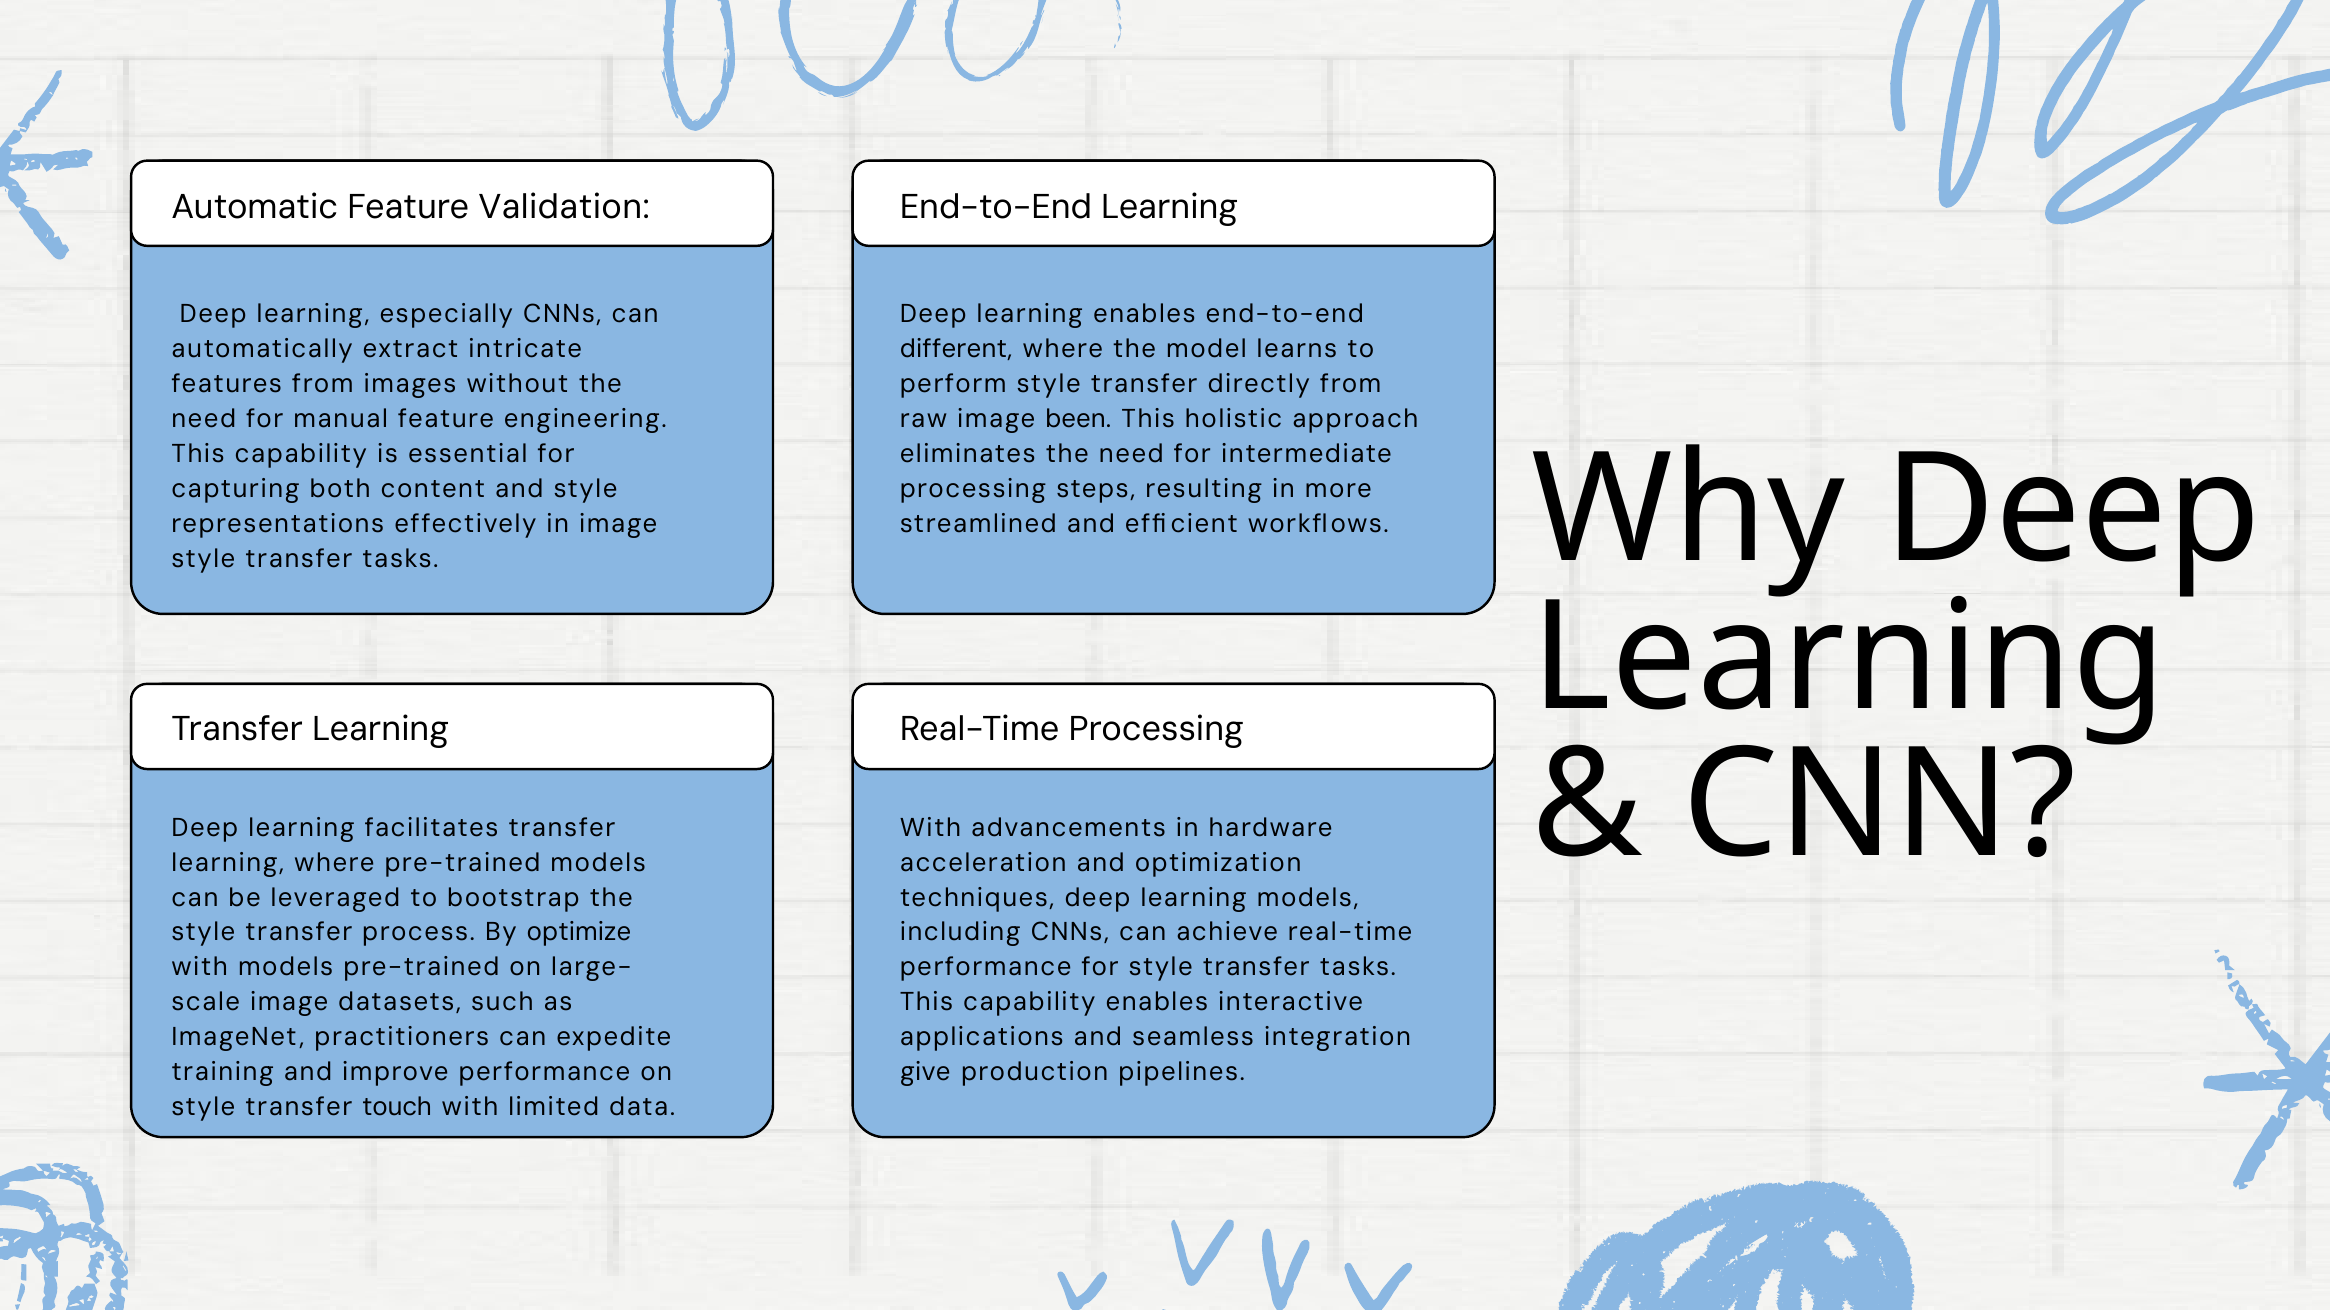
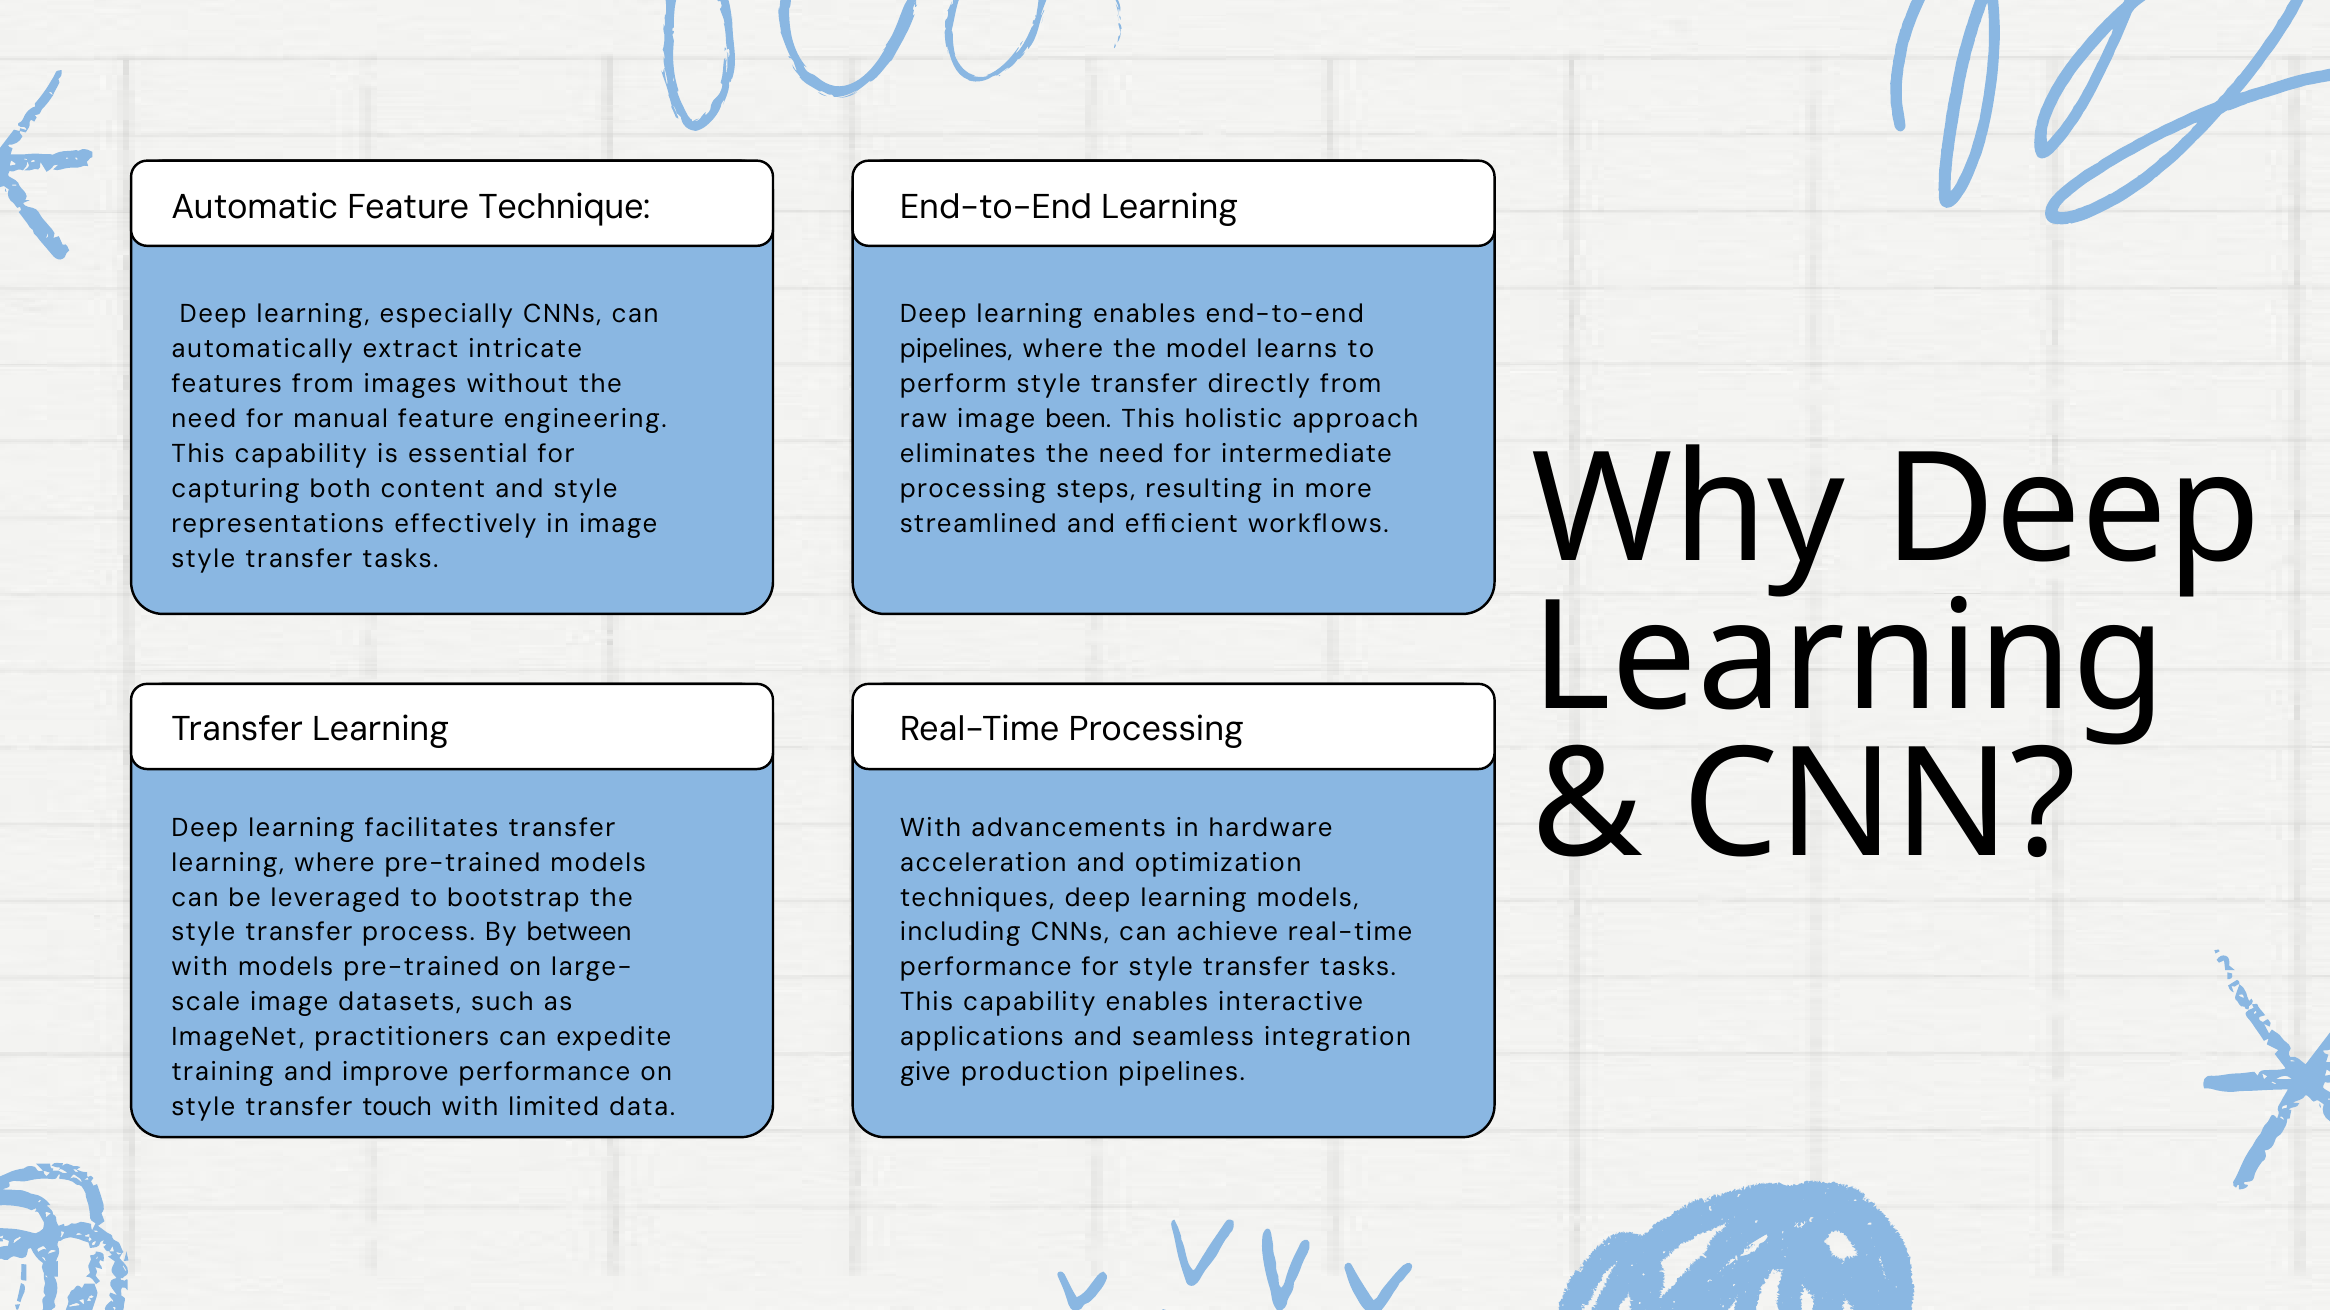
Validation: Validation -> Technique (564, 207)
different: different -> pipelines (956, 349)
optimize: optimize -> between (579, 933)
